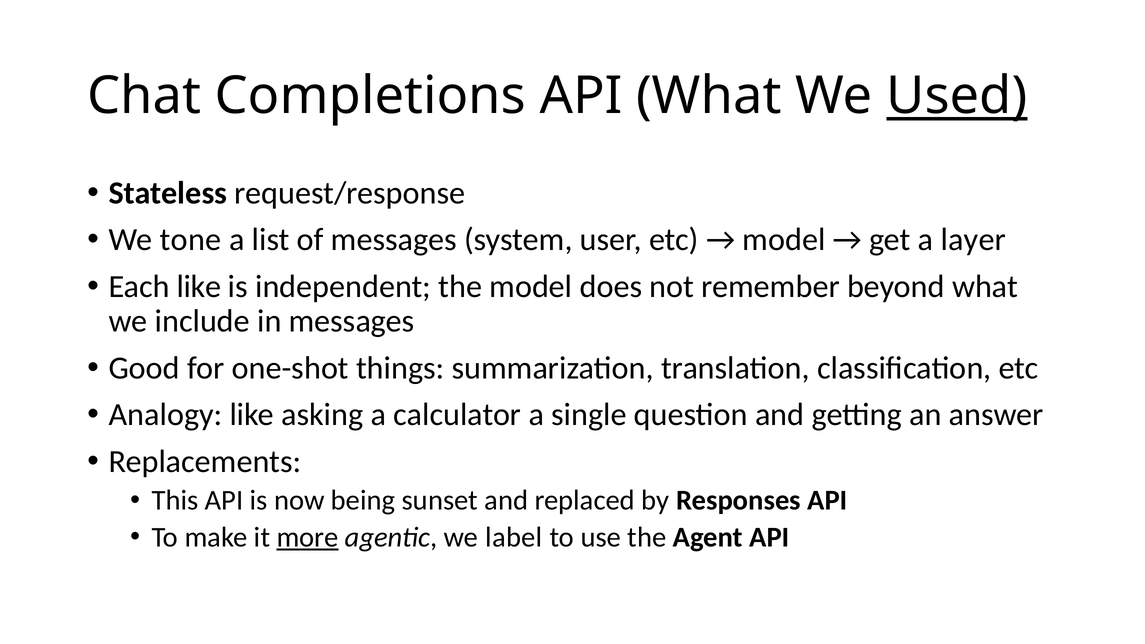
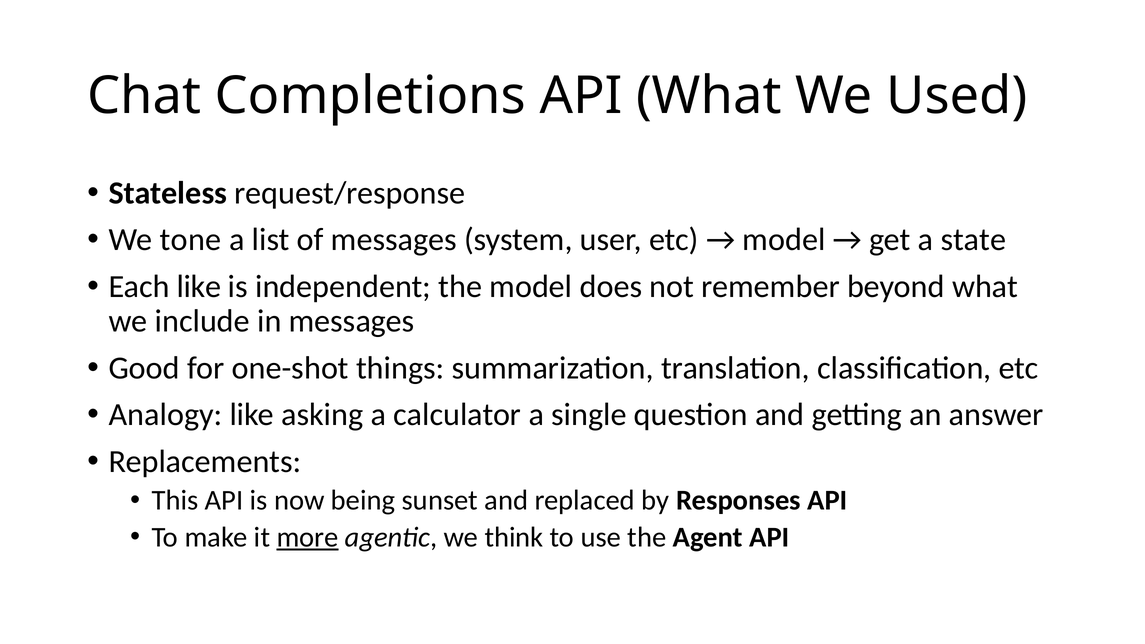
Used underline: present -> none (957, 96)
layer: layer -> state (973, 240)
label: label -> think (514, 537)
